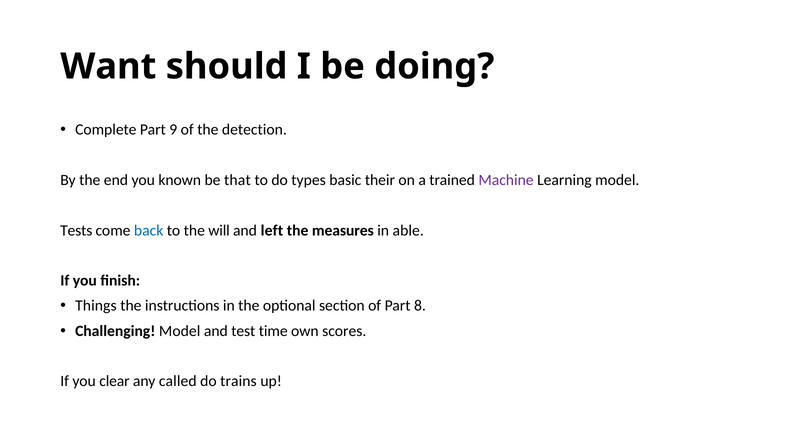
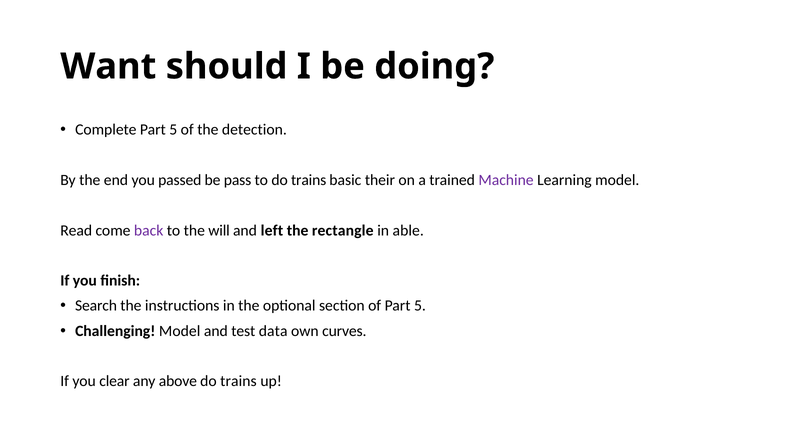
Complete Part 9: 9 -> 5 (173, 130)
known: known -> passed (180, 180)
that: that -> pass (238, 180)
to do types: types -> trains (309, 180)
Tests: Tests -> Read (76, 230)
back colour: blue -> purple (149, 230)
measures: measures -> rectangle (343, 230)
Things: Things -> Search (96, 306)
of Part 8: 8 -> 5 (420, 306)
time: time -> data (273, 331)
scores: scores -> curves (344, 331)
called: called -> above (178, 381)
